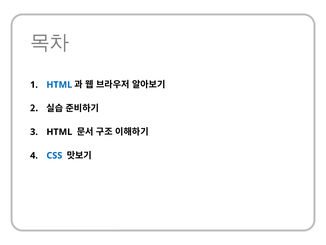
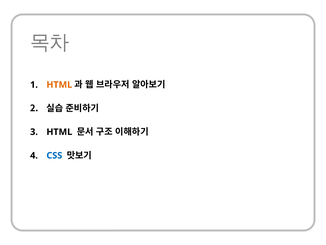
HTML colour: blue -> orange (59, 85)
